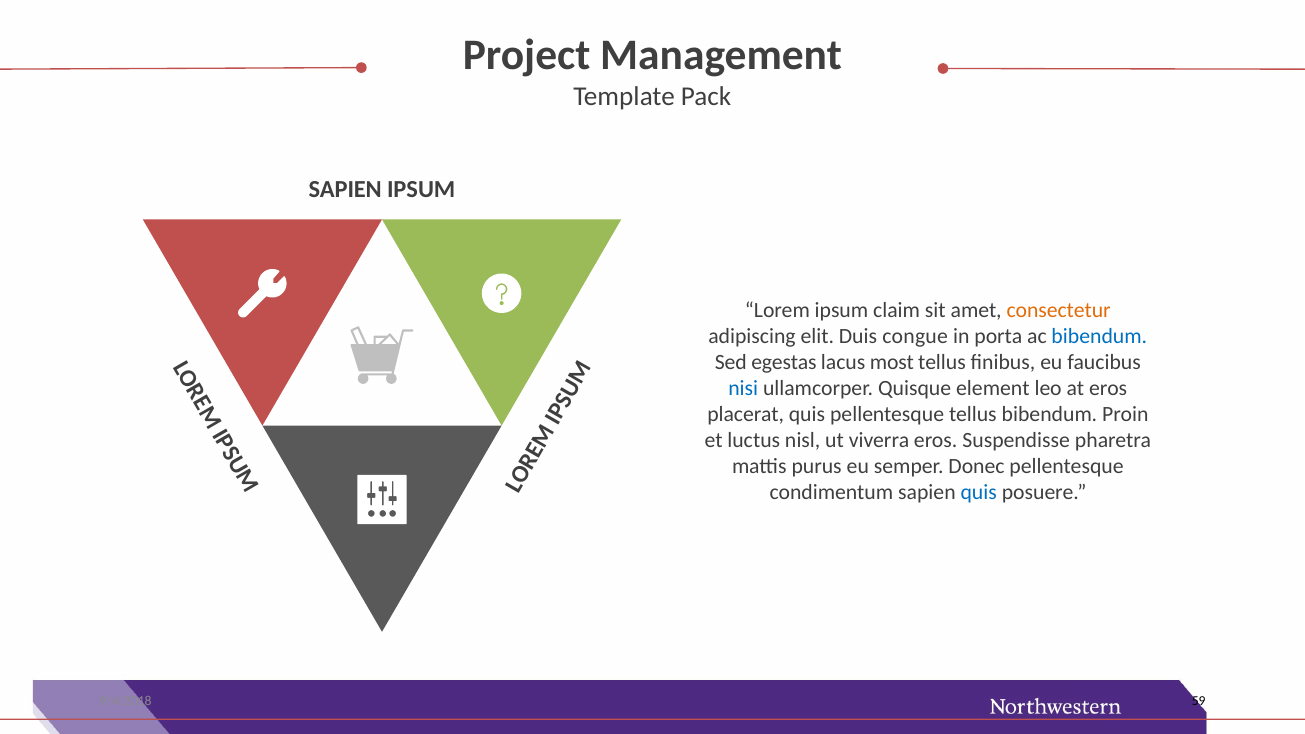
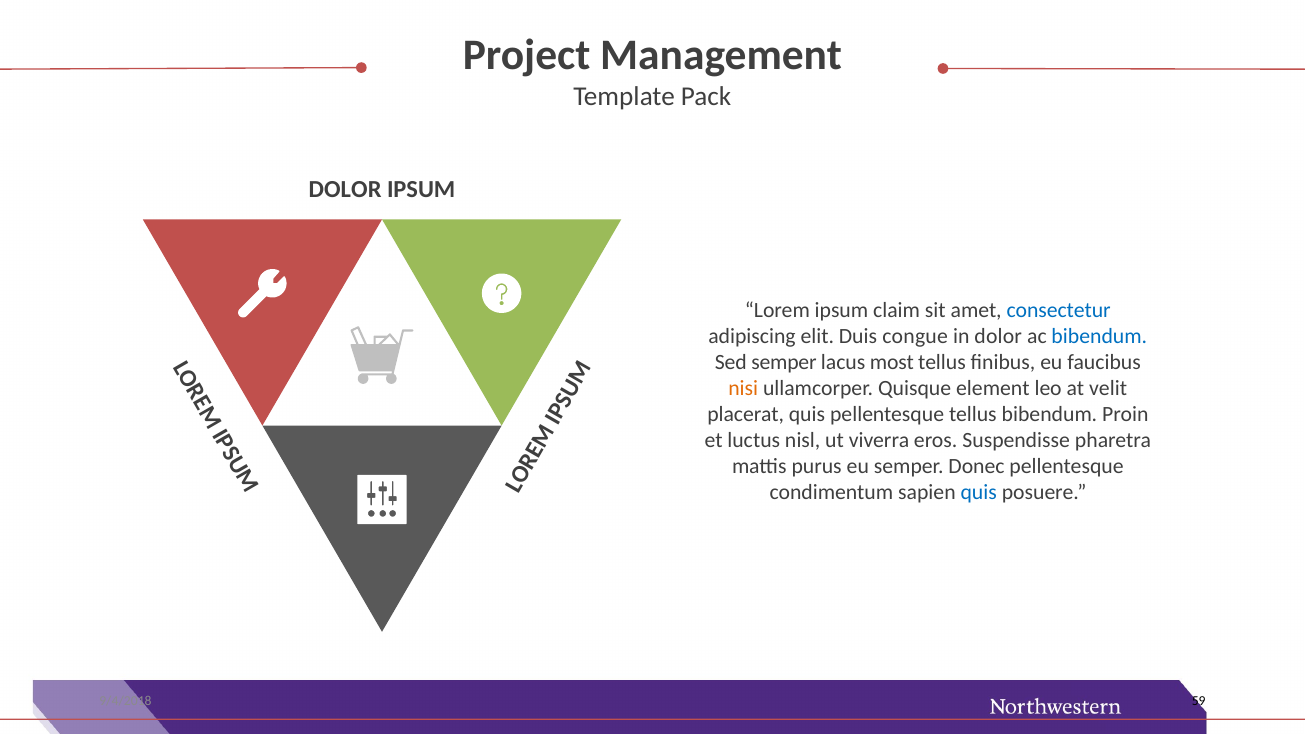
SAPIEN: SAPIEN -> DOLOR (345, 190)
consectetur colour: orange -> blue (1059, 310)
in porta: porta -> dolor (998, 336)
Sed egestas: egestas -> semper (784, 362)
nisi colour: blue -> orange (743, 388)
at eros: eros -> velit (1108, 388)
